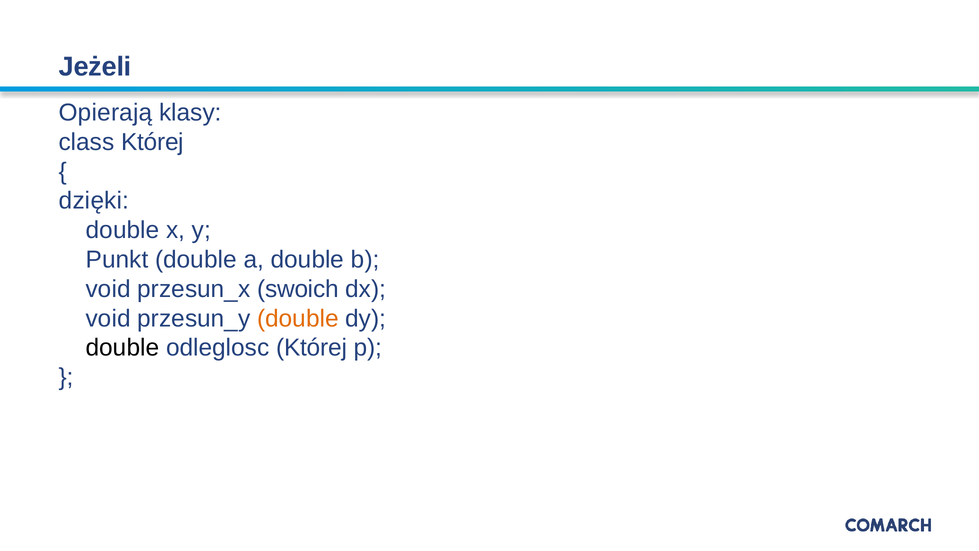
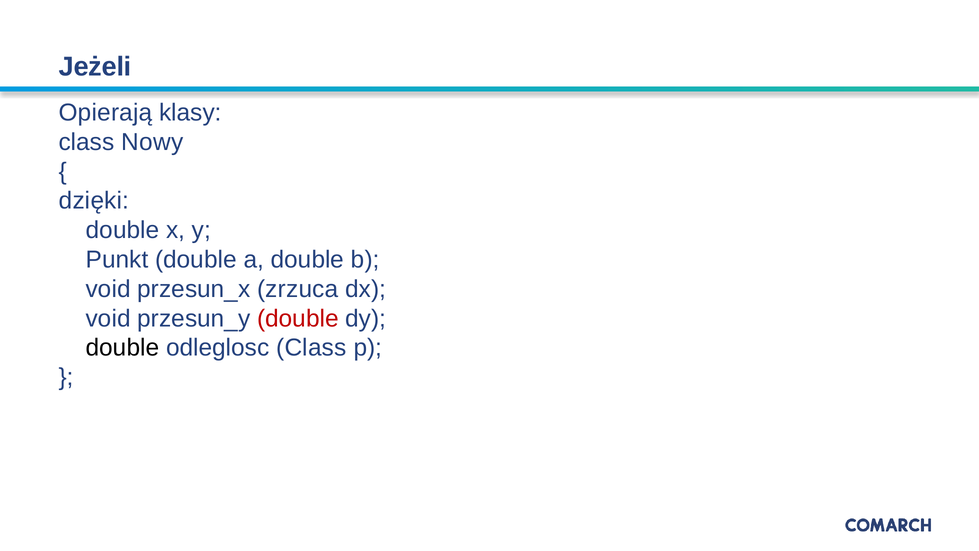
class Której: Której -> Nowy (152, 142)
swoich: swoich -> zrzuca (298, 289)
double colour: orange -> red (298, 318)
odleglosc Której: Której -> Class (311, 348)
